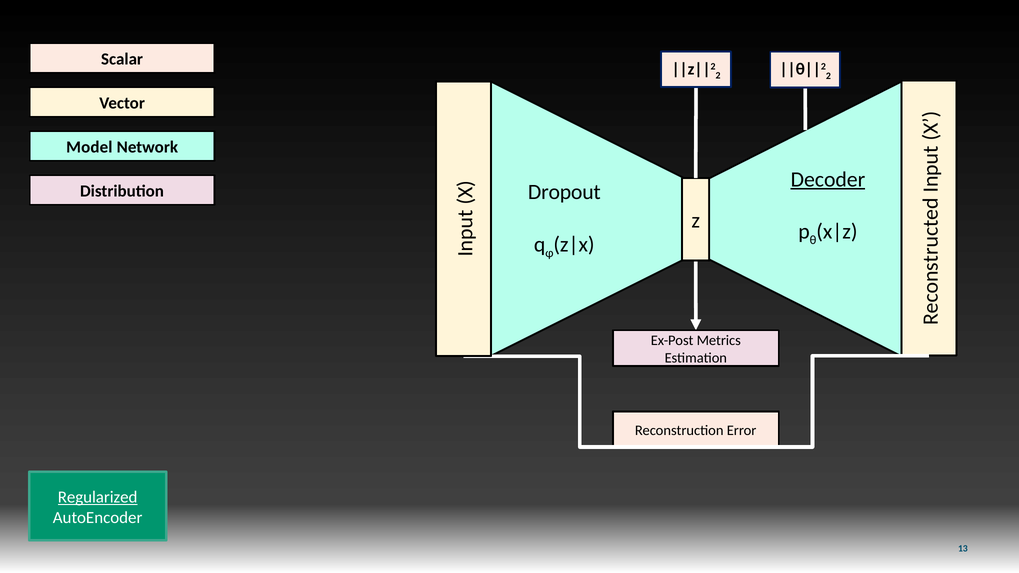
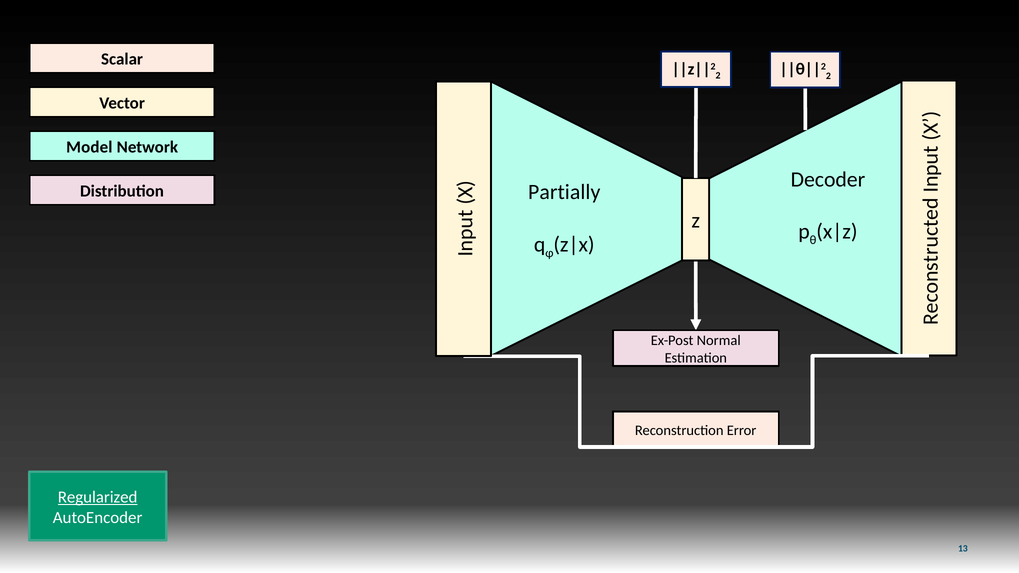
Decoder underline: present -> none (828, 179)
Dropout: Dropout -> Partially (564, 192)
Metrics: Metrics -> Normal (719, 340)
